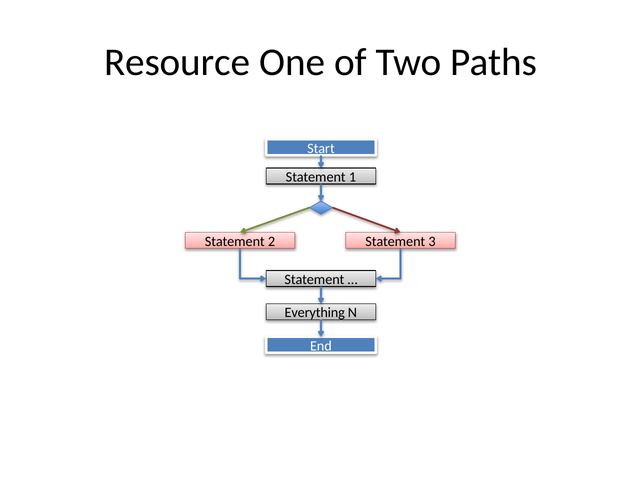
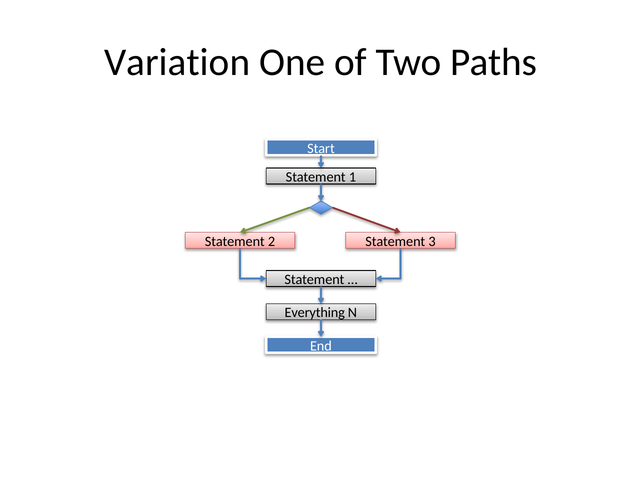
Resource: Resource -> Variation (177, 62)
